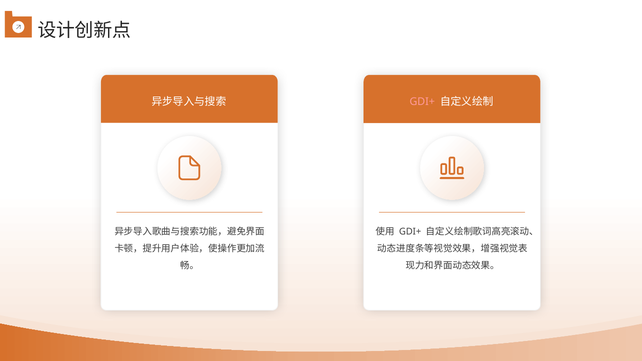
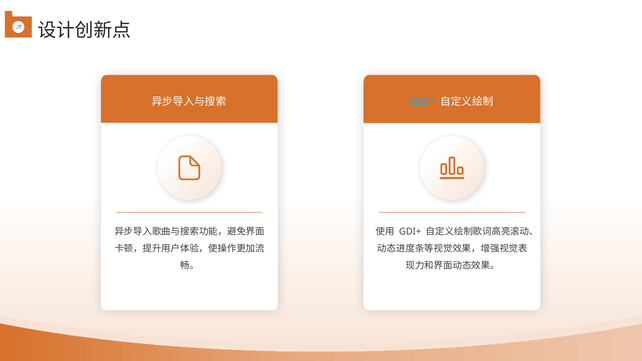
GDI+ colour: pink -> light blue (422, 102)
